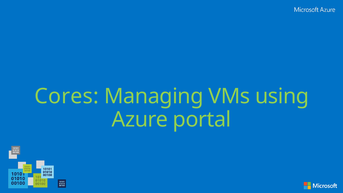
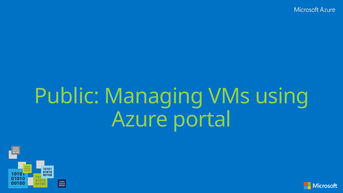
Cores: Cores -> Public (67, 96)
